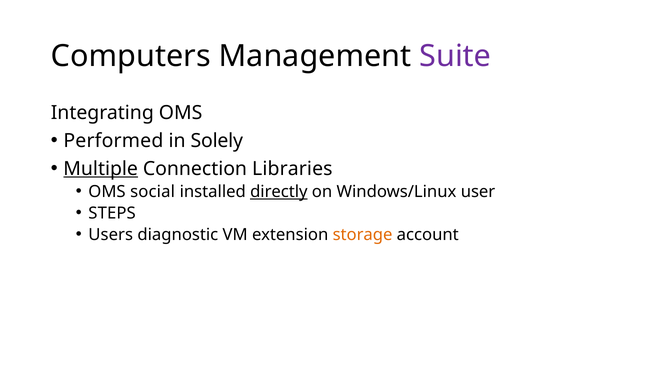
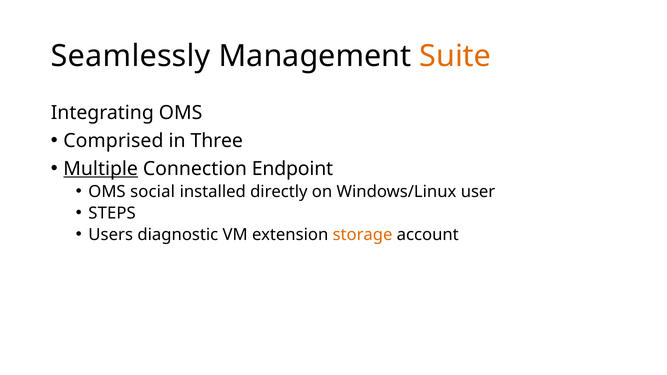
Computers: Computers -> Seamlessly (131, 56)
Suite colour: purple -> orange (455, 56)
Performed: Performed -> Comprised (113, 141)
Solely: Solely -> Three (217, 141)
Libraries: Libraries -> Endpoint (292, 169)
directly underline: present -> none (279, 192)
